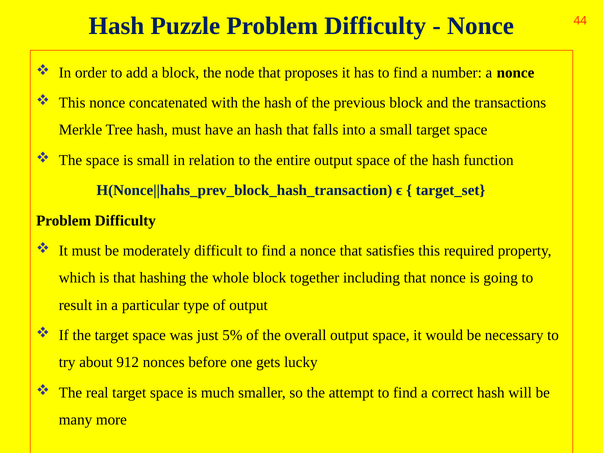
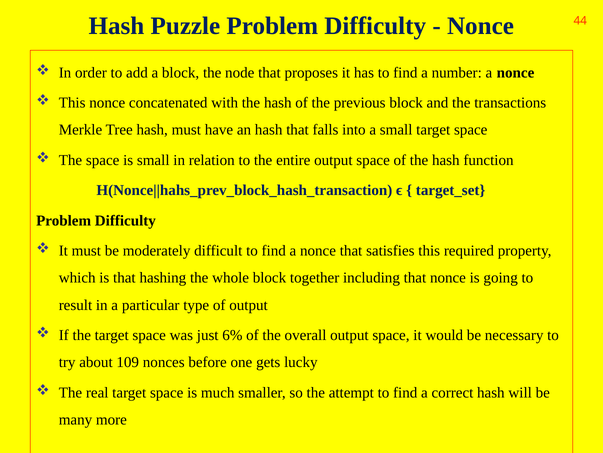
5%: 5% -> 6% (232, 335)
912: 912 -> 109 (128, 362)
